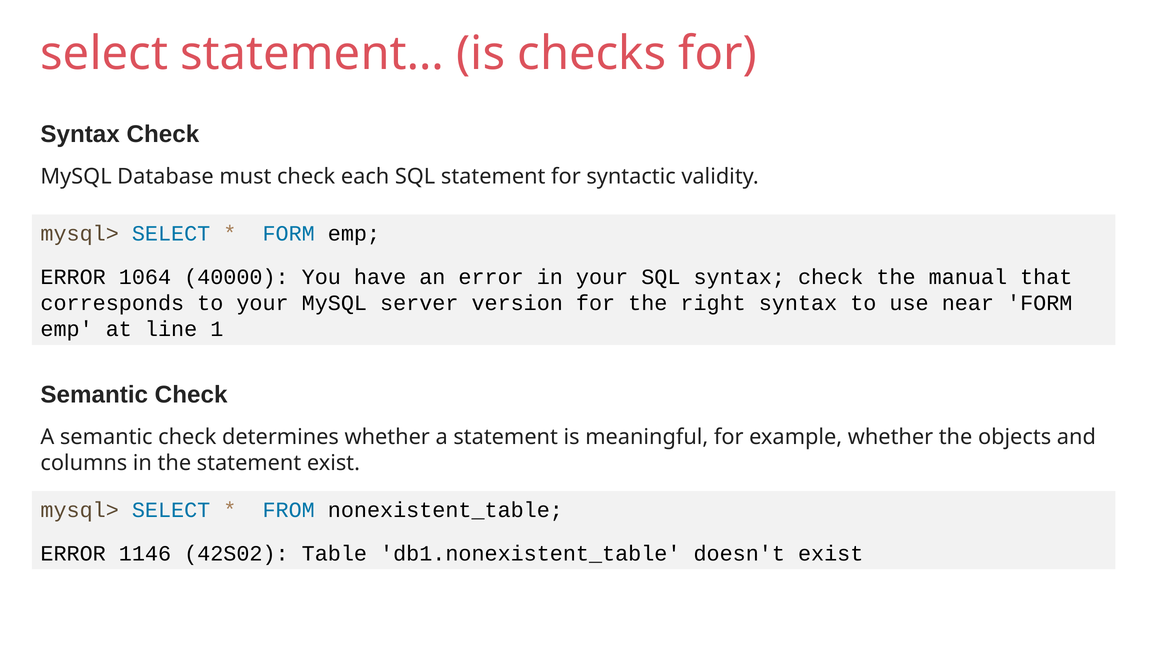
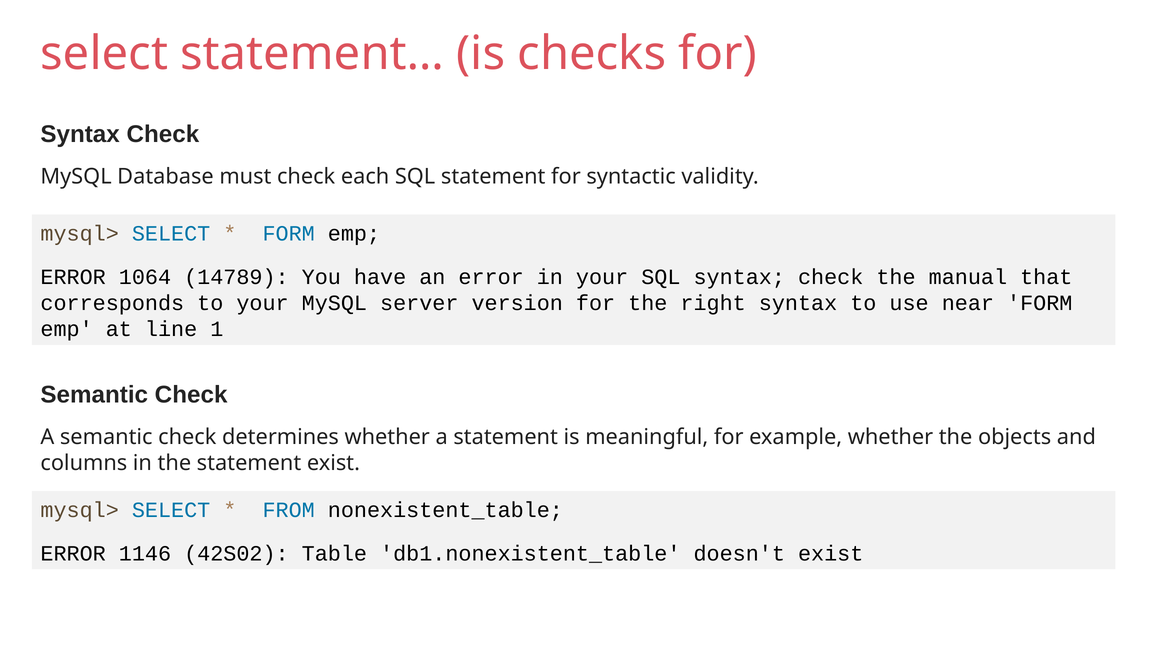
40000: 40000 -> 14789 (236, 277)
